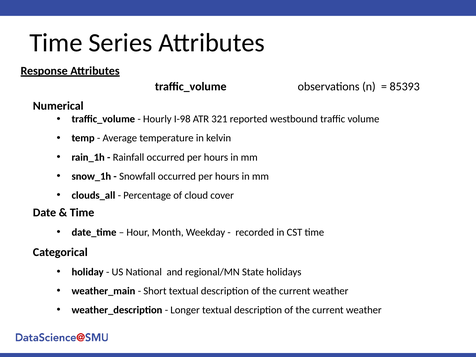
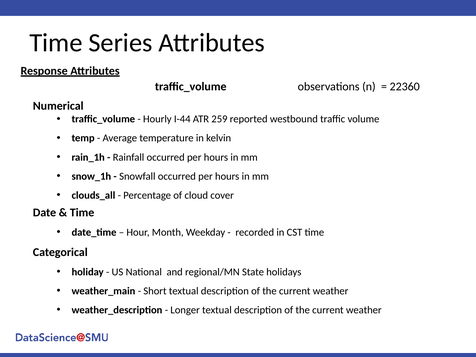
85393: 85393 -> 22360 (405, 86)
I-98: I-98 -> I-44 (182, 119)
321: 321 -> 259 (219, 119)
